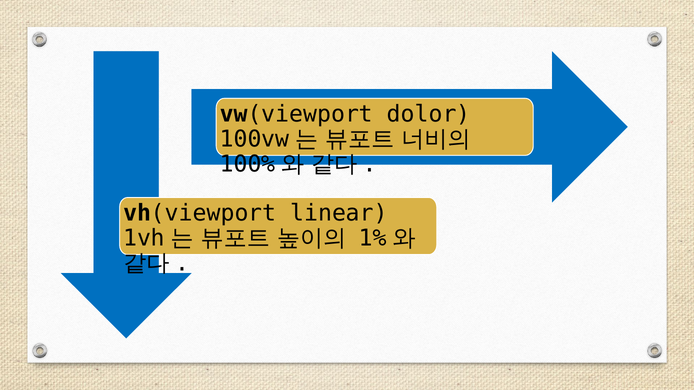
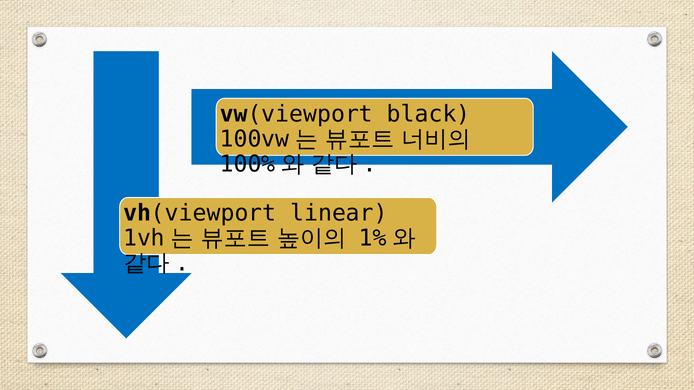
dolor: dolor -> black (429, 114)
